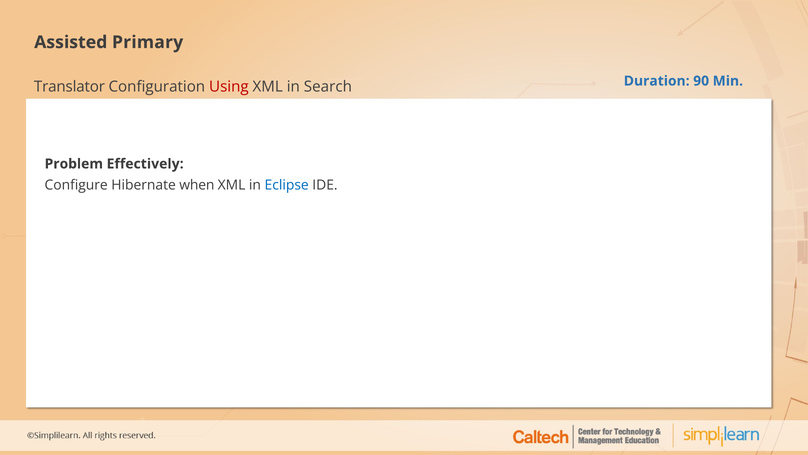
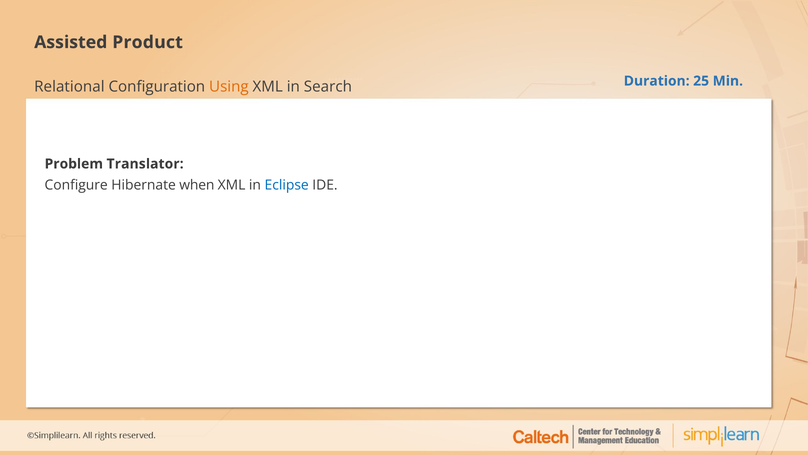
Primary: Primary -> Product (148, 42)
90: 90 -> 25 (701, 81)
Translator: Translator -> Relational (69, 87)
Using colour: red -> orange (229, 87)
Effectively: Effectively -> Translator (145, 164)
